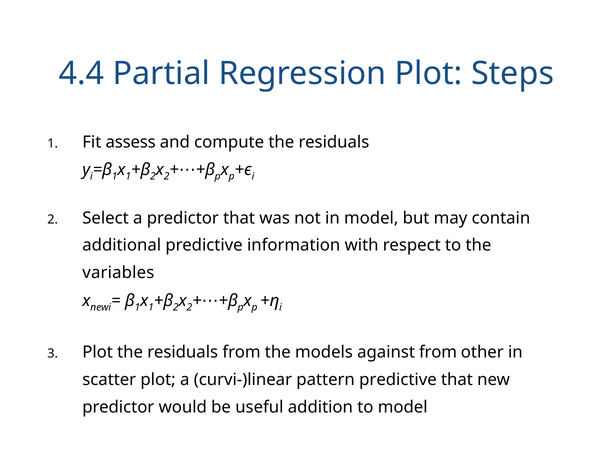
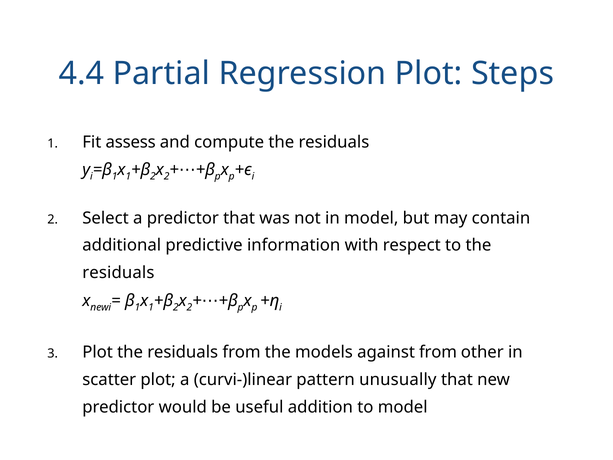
variables: variables -> residuals (118, 273)
pattern predictive: predictive -> unusually (398, 380)
